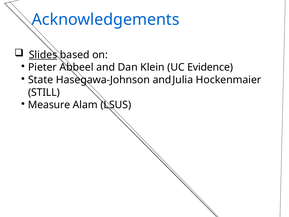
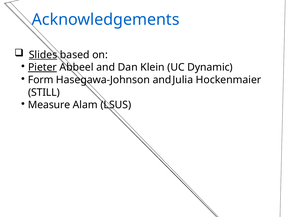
Pieter underline: none -> present (42, 67)
Evidence: Evidence -> Dynamic (210, 67)
State: State -> Form (41, 80)
